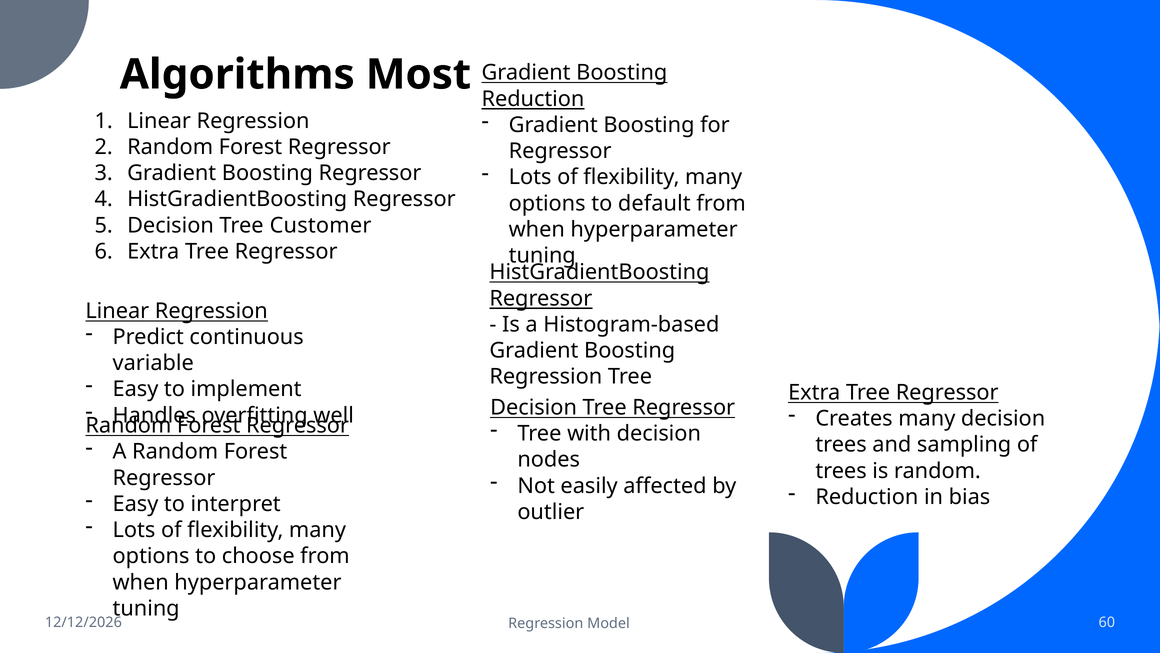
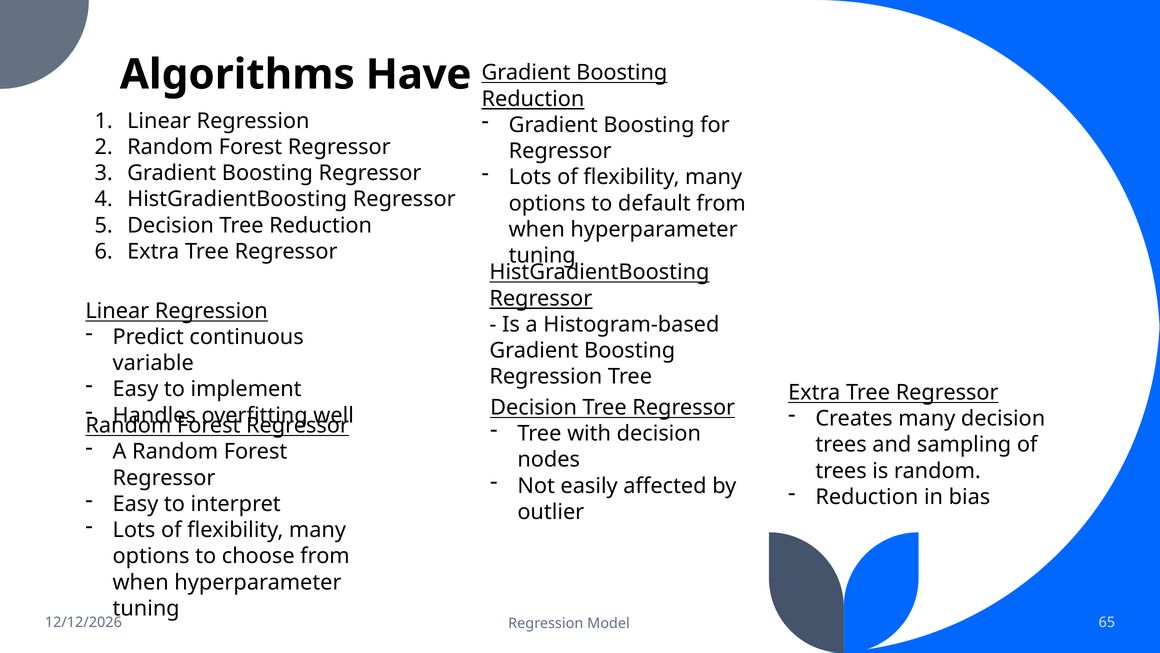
Most: Most -> Have (419, 75)
Tree Customer: Customer -> Reduction (321, 225)
60: 60 -> 65 (1107, 622)
